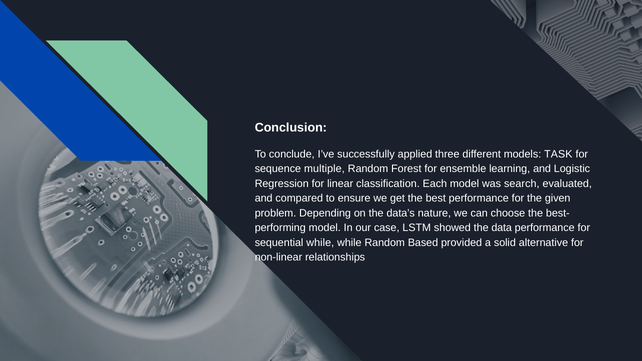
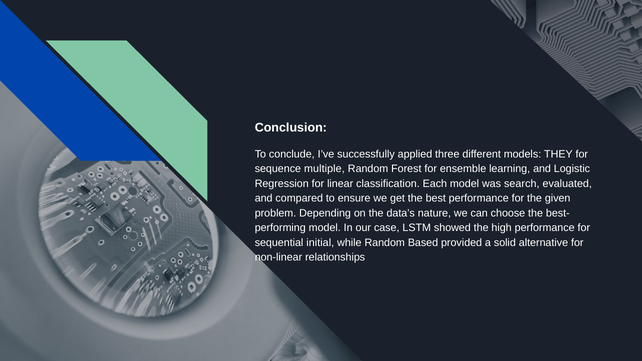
TASK: TASK -> THEY (558, 154)
data: data -> high (502, 228)
sequential while: while -> initial (320, 243)
